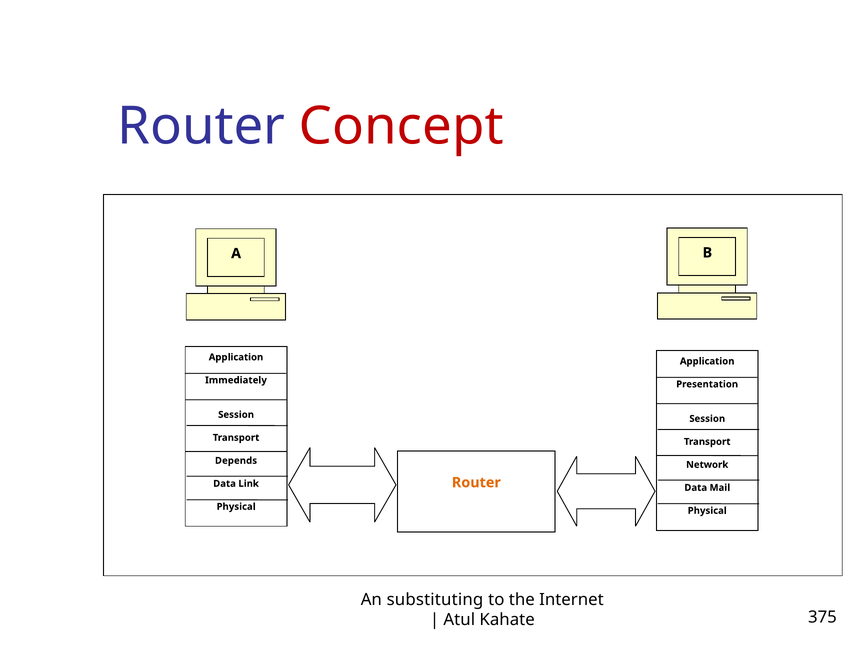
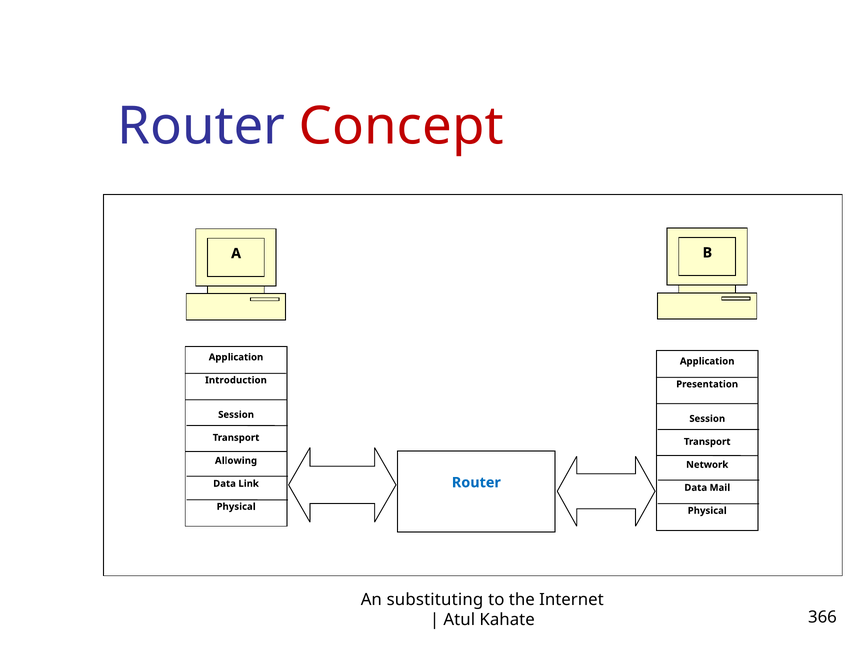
Immediately: Immediately -> Introduction (236, 380)
Depends: Depends -> Allowing (236, 461)
Router colour: orange -> blue (476, 483)
375: 375 -> 366 (822, 617)
